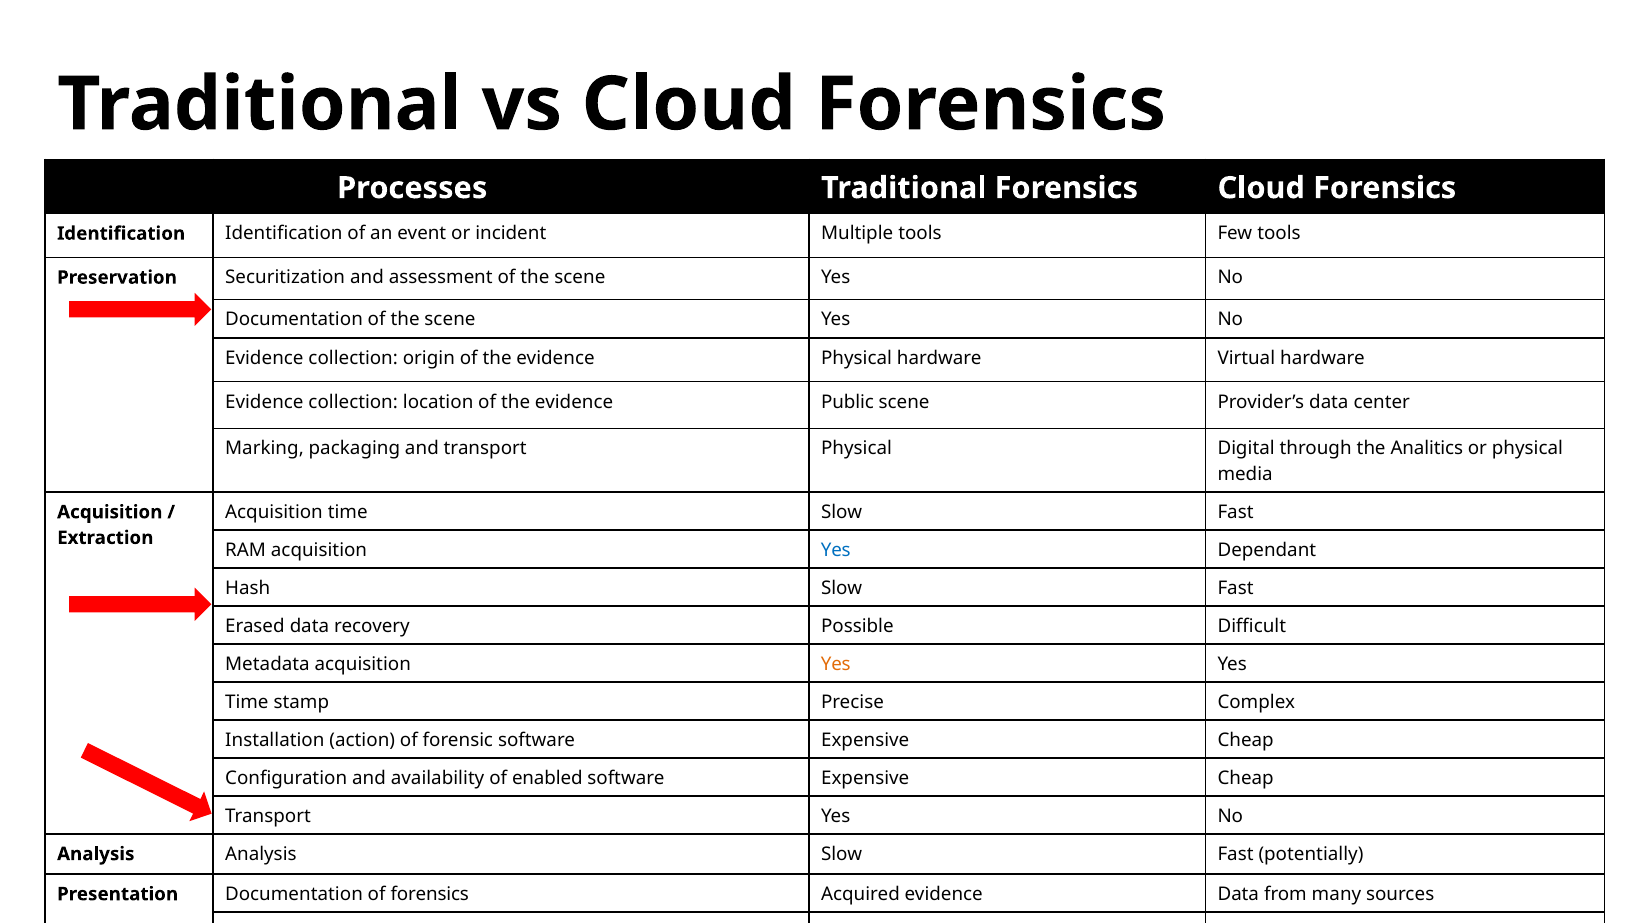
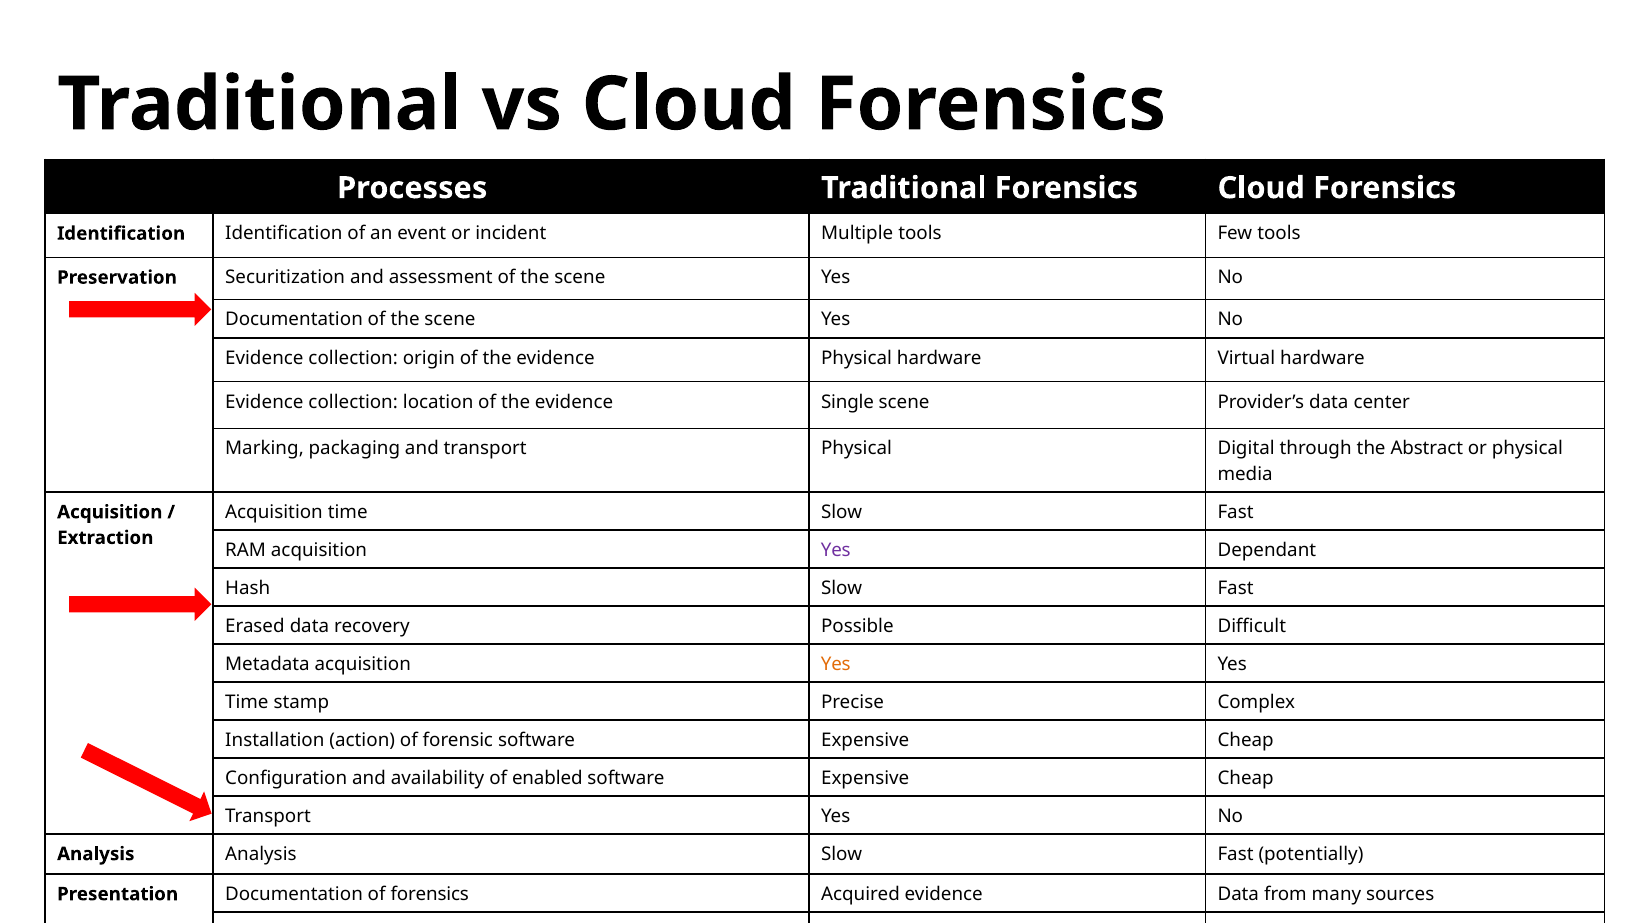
Public: Public -> Single (847, 402)
Analitics: Analitics -> Abstract (1427, 448)
Yes colour: blue -> purple (836, 550)
